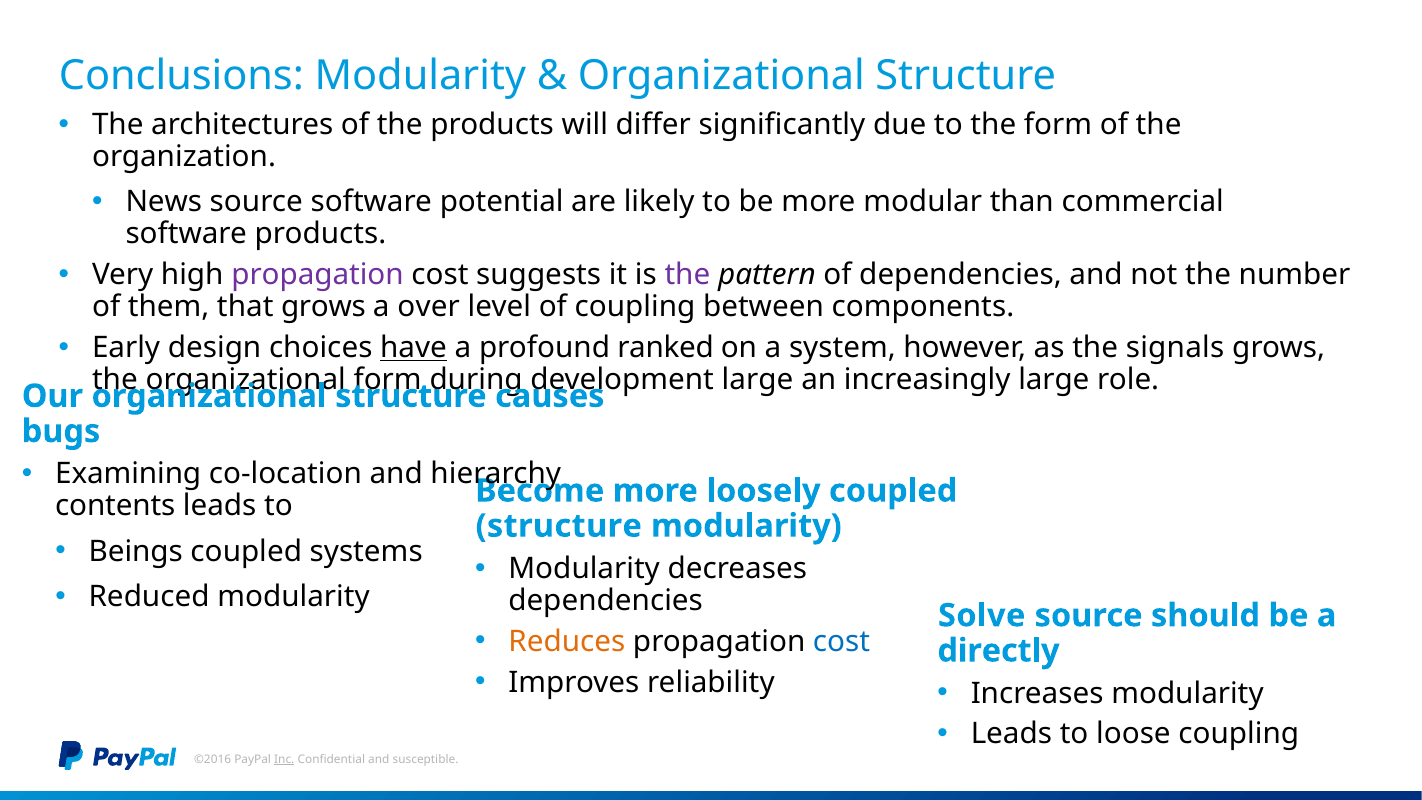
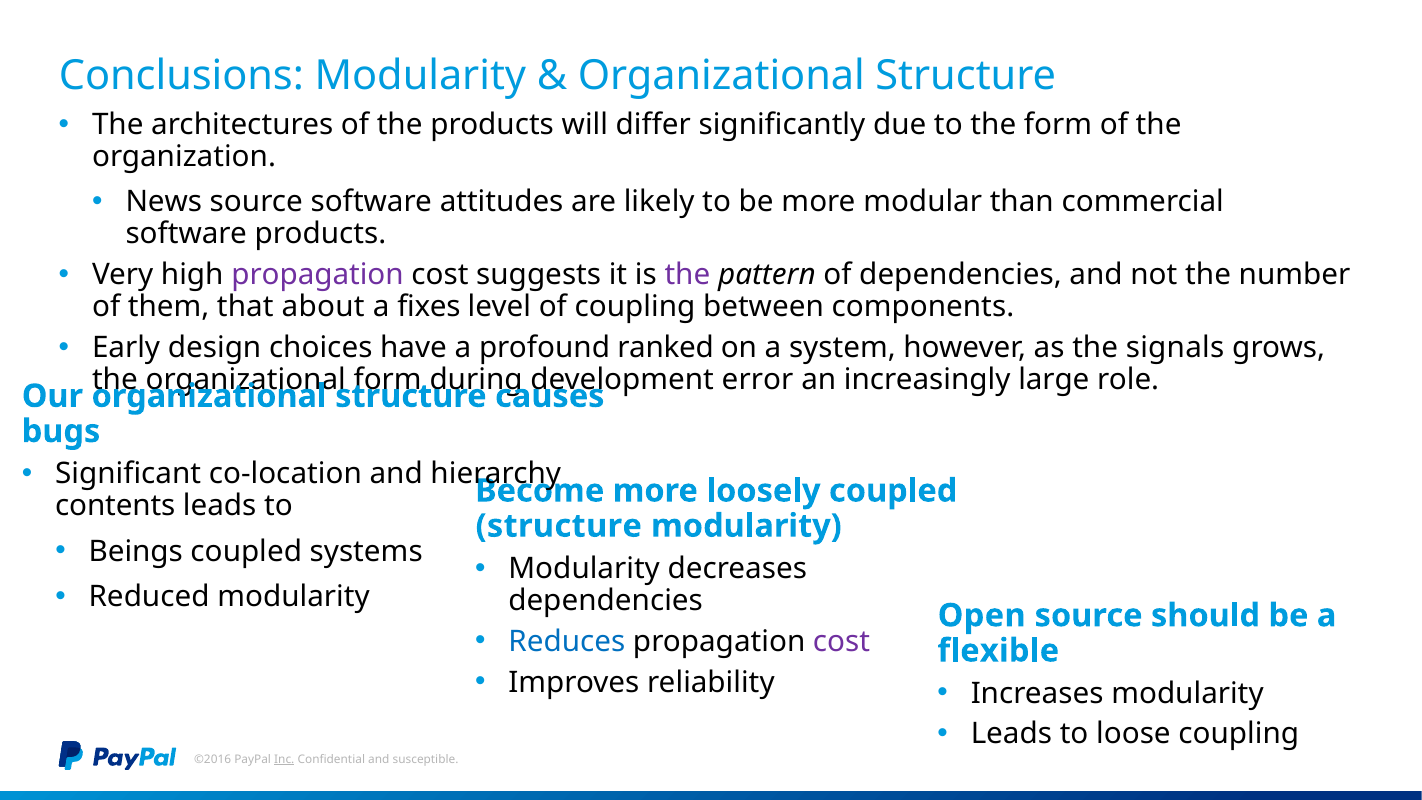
potential: potential -> attitudes (502, 202)
that grows: grows -> about (323, 307)
over: over -> fixes (429, 307)
have underline: present -> none (414, 348)
development large: large -> error (758, 380)
Examining: Examining -> Significant (128, 474)
Solve: Solve -> Open (982, 615)
Reduces colour: orange -> blue (567, 641)
cost colour: blue -> purple (842, 641)
directly: directly -> flexible (998, 651)
